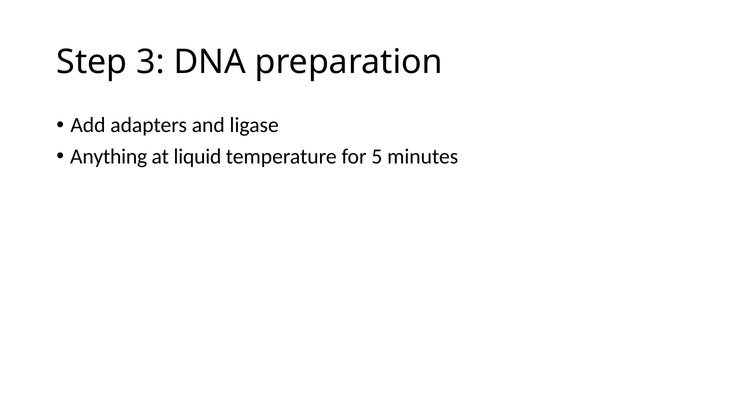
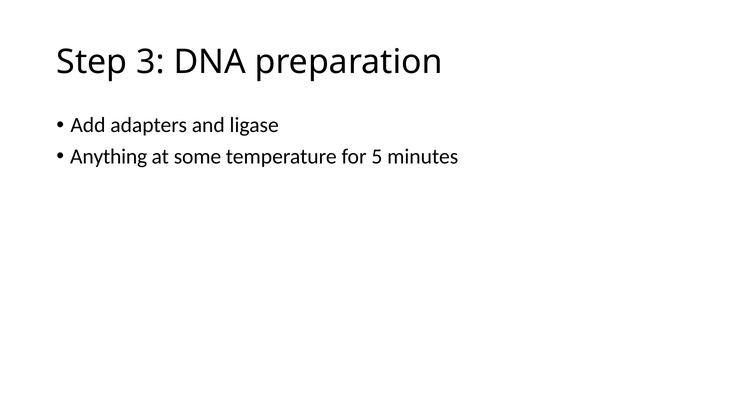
liquid: liquid -> some (197, 156)
